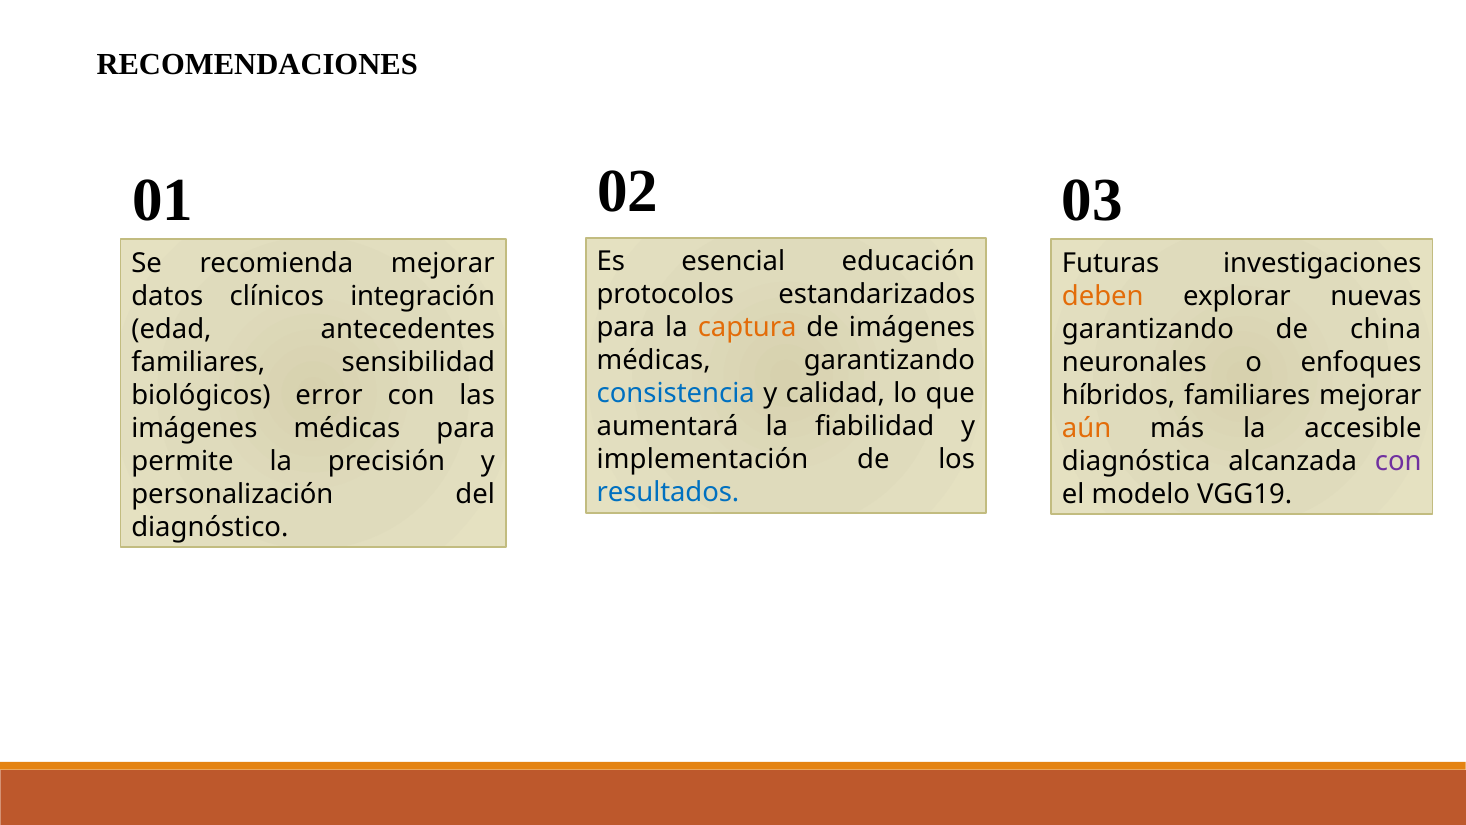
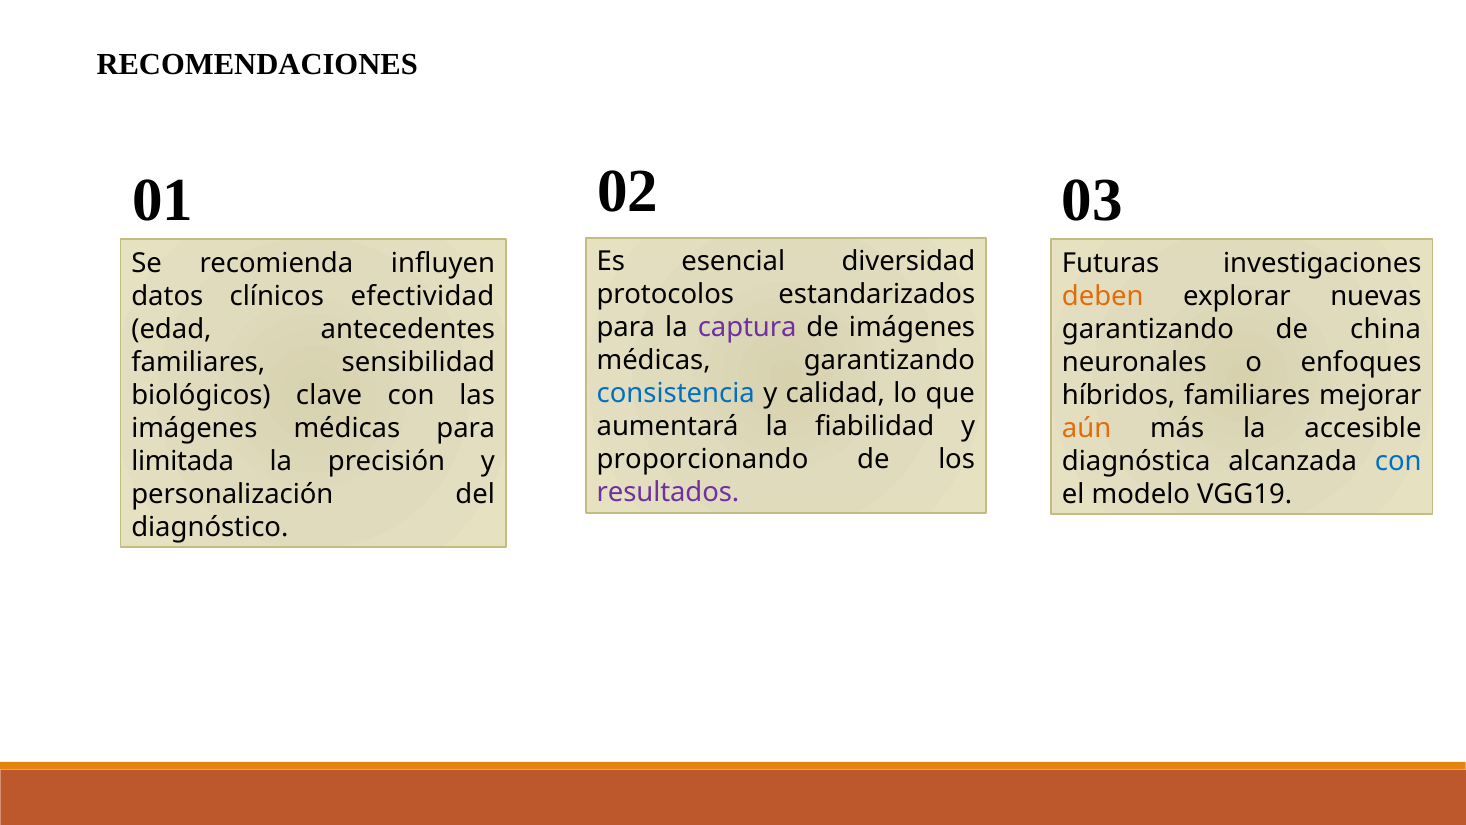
educación: educación -> diversidad (908, 262)
recomienda mejorar: mejorar -> influyen (443, 263)
integración: integración -> efectividad (422, 296)
captura colour: orange -> purple (747, 328)
error: error -> clave (329, 395)
implementación: implementación -> proporcionando (703, 460)
permite: permite -> limitada (183, 461)
con colour: purple -> blue (1398, 461)
resultados colour: blue -> purple (668, 493)
